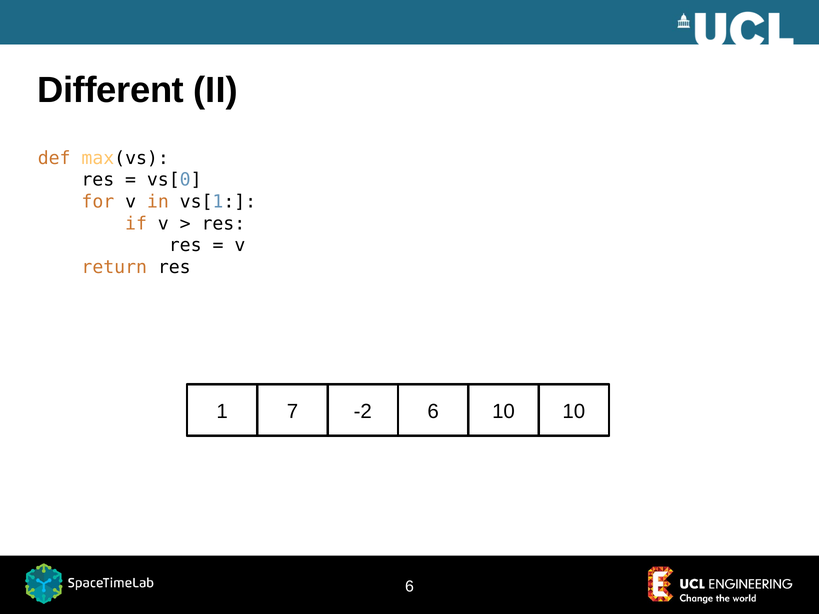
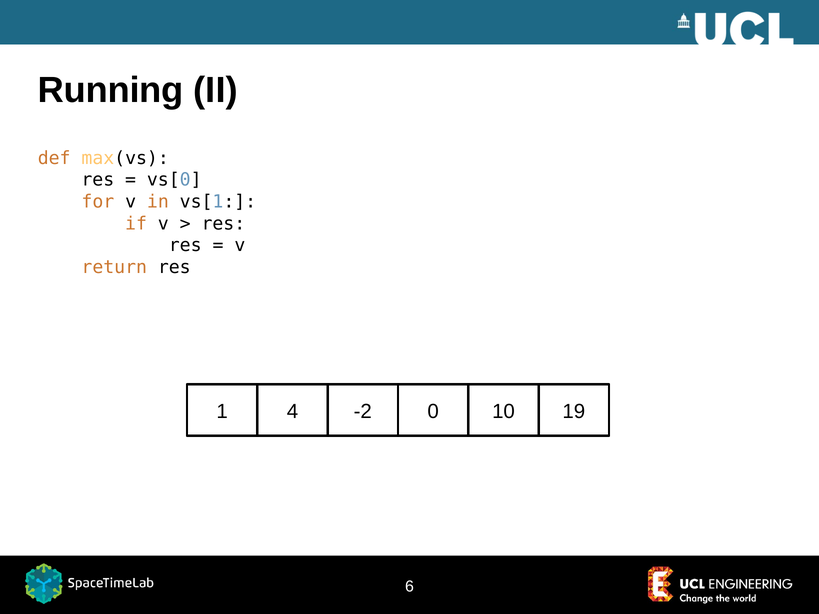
Different: Different -> Running (111, 90)
7: 7 -> 4 (292, 412)
-2 6: 6 -> 0 (433, 412)
10 10: 10 -> 19 (574, 412)
